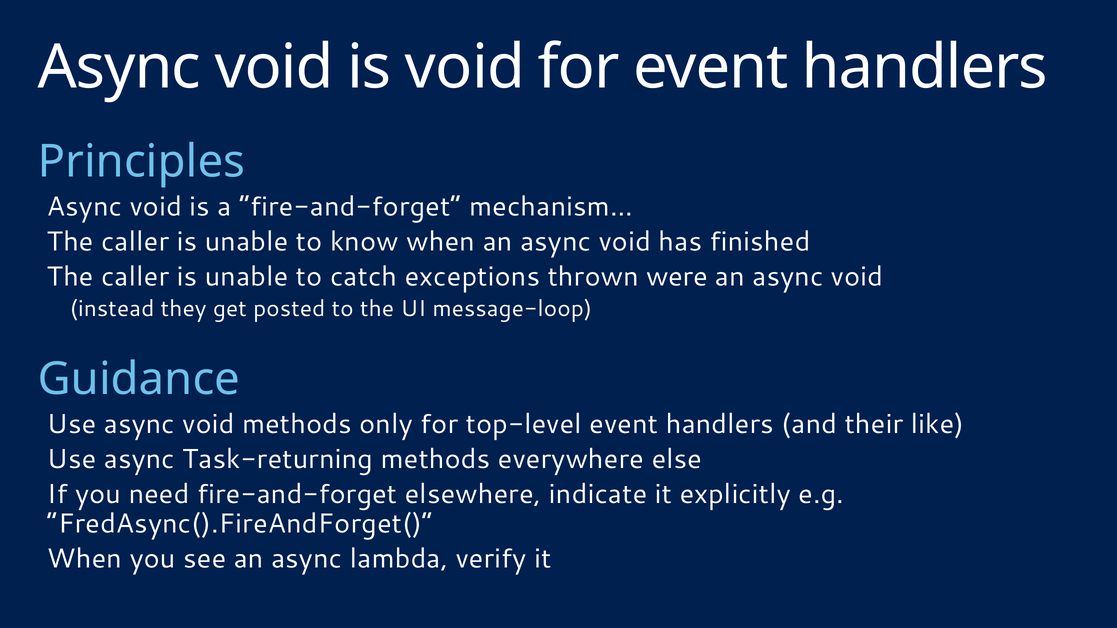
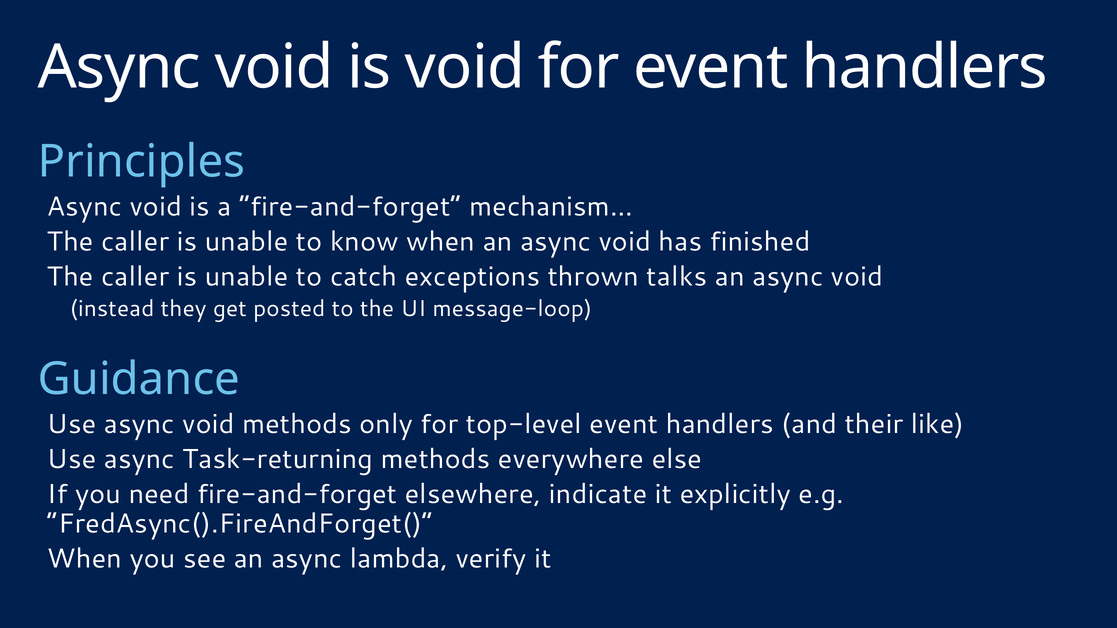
were: were -> talks (677, 277)
